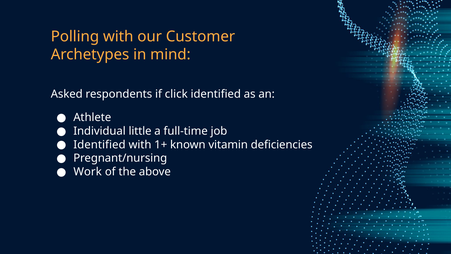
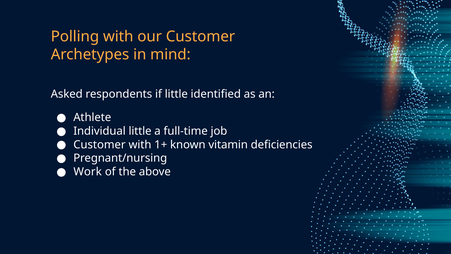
if click: click -> little (176, 94)
Identified: Identified -> Customer (99, 145)
